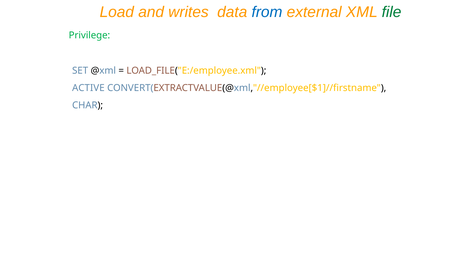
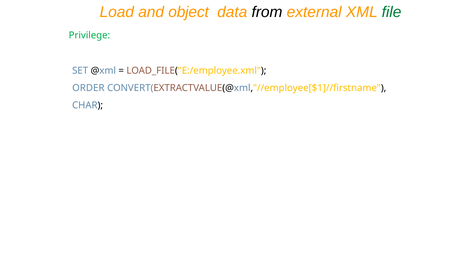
writes: writes -> object (189, 12)
from colour: blue -> black (267, 12)
ACTIVE: ACTIVE -> ORDER (88, 88)
